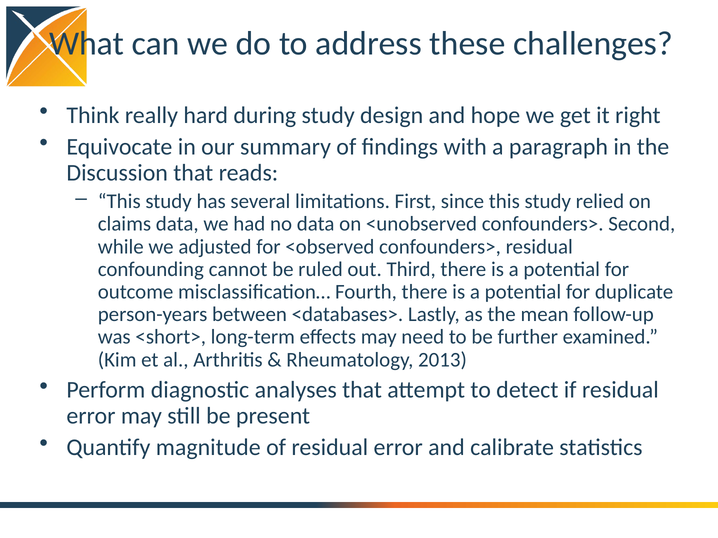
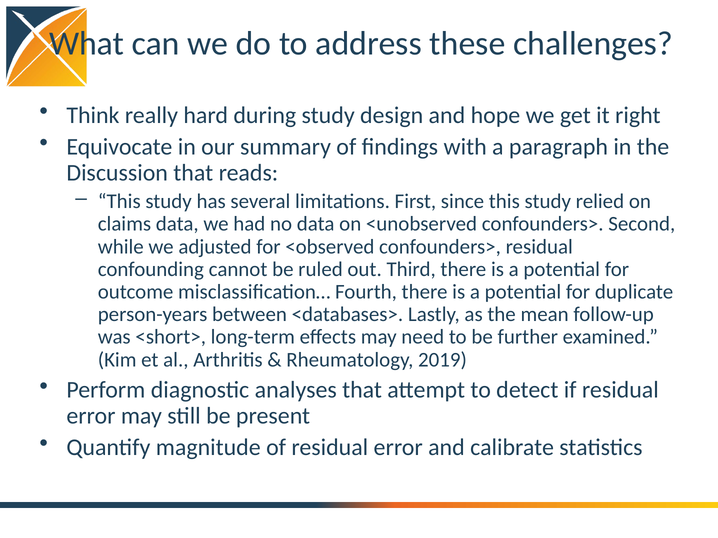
2013: 2013 -> 2019 (442, 360)
